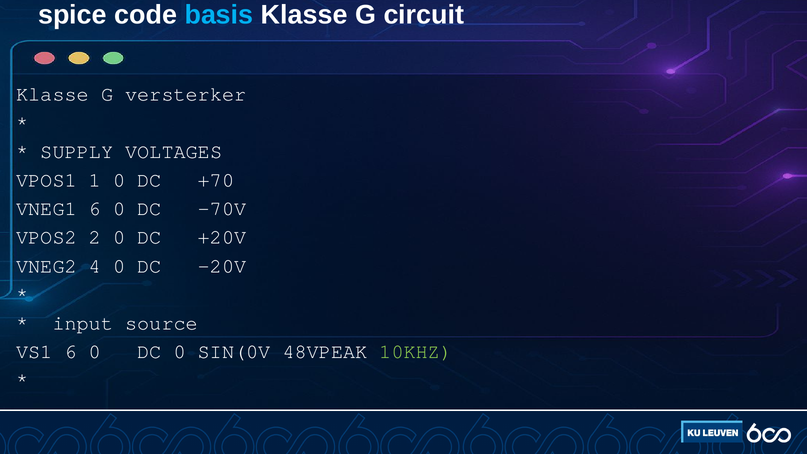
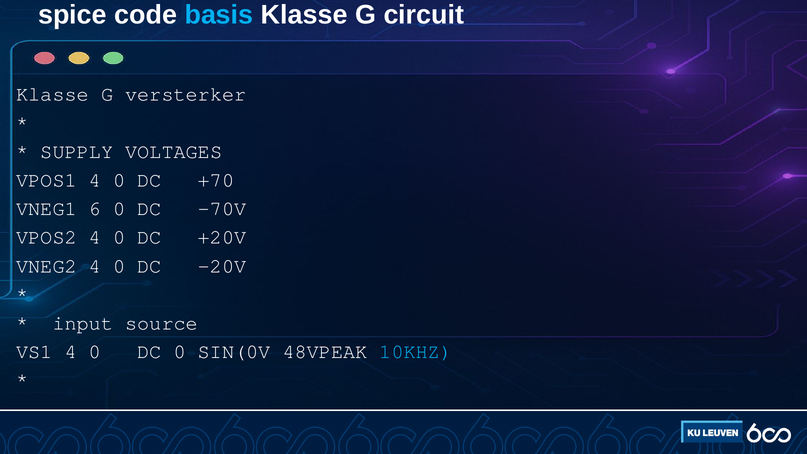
VPOS1 1: 1 -> 4 (95, 180)
VPOS2 2: 2 -> 4 (95, 237)
VS1 6: 6 -> 4 (71, 352)
10KHZ colour: light green -> light blue (416, 352)
